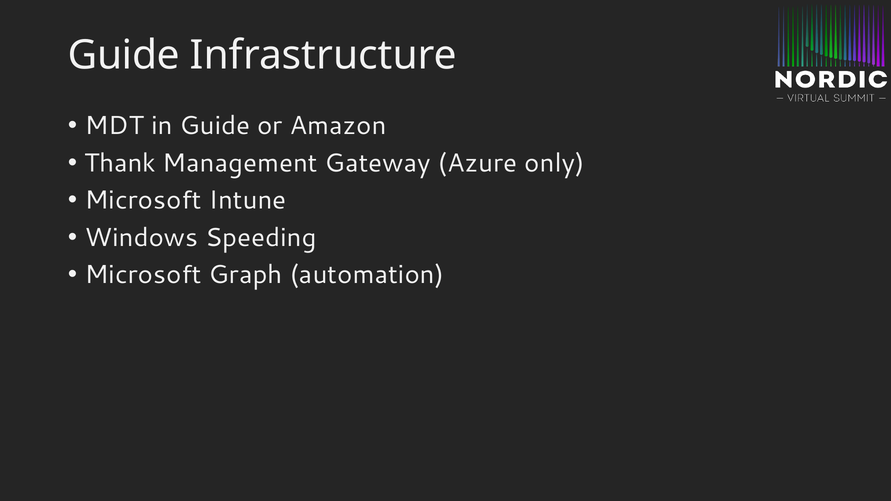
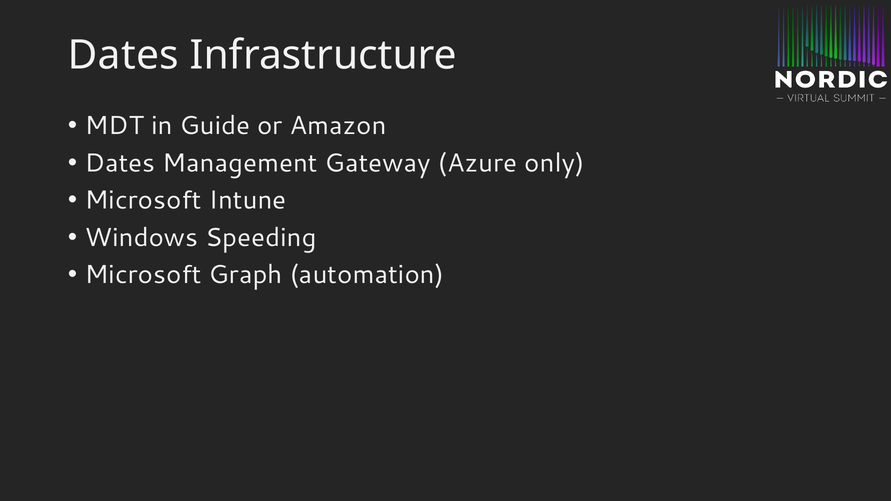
Guide: Guide -> Dates (123, 55)
Thank: Thank -> Dates (120, 163)
